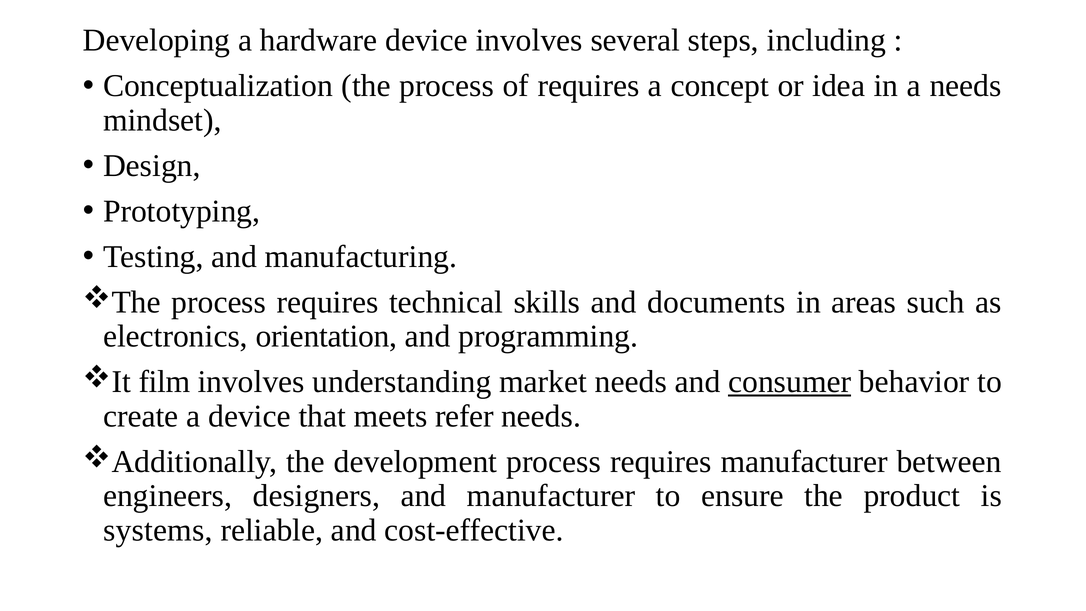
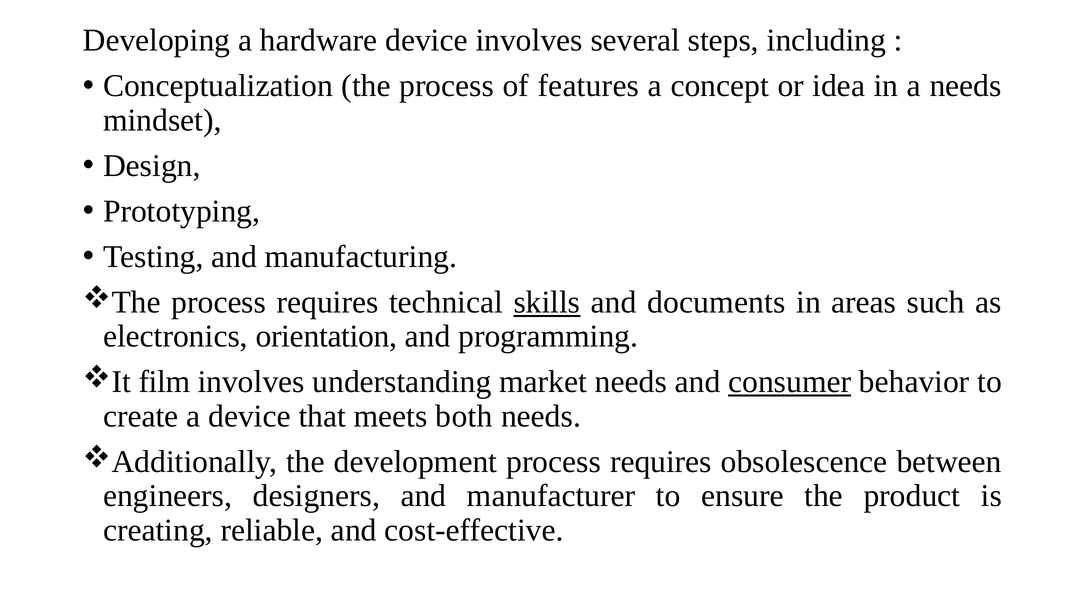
of requires: requires -> features (588, 86)
skills underline: none -> present (547, 302)
refer: refer -> both (464, 416)
requires manufacturer: manufacturer -> obsolescence (804, 462)
systems: systems -> creating (158, 530)
